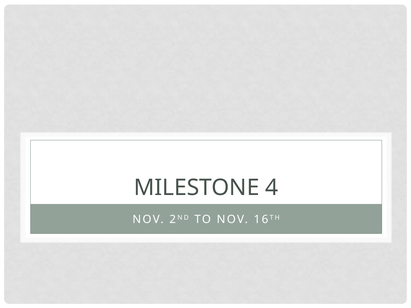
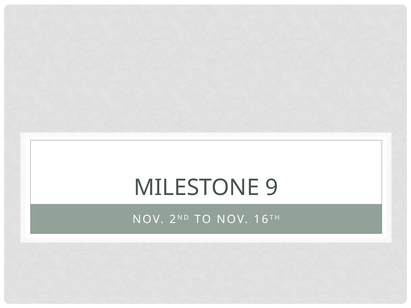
4: 4 -> 9 (272, 188)
